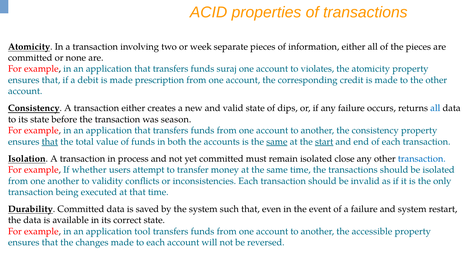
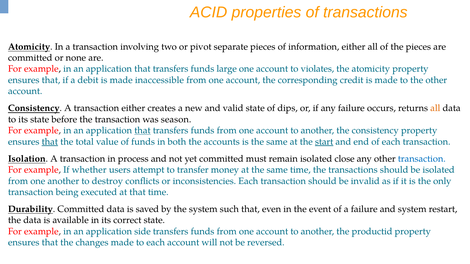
week: week -> pivot (201, 47)
suraj: suraj -> large (227, 69)
prescription: prescription -> inaccessible (159, 80)
all colour: blue -> orange (435, 108)
that underline: none -> present (142, 131)
same underline: present -> none (277, 142)
validity: validity -> destroy (107, 181)
tool: tool -> side (143, 232)
accessible: accessible -> productid (372, 232)
